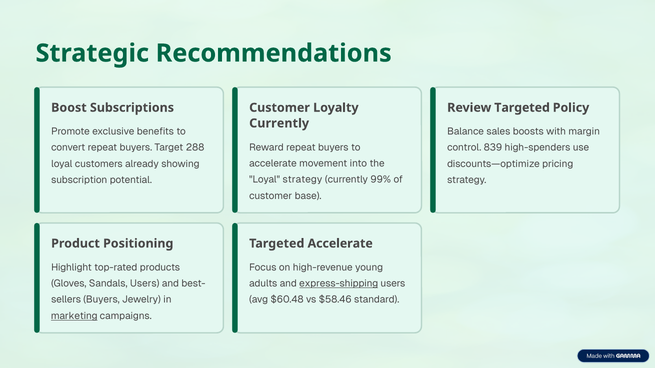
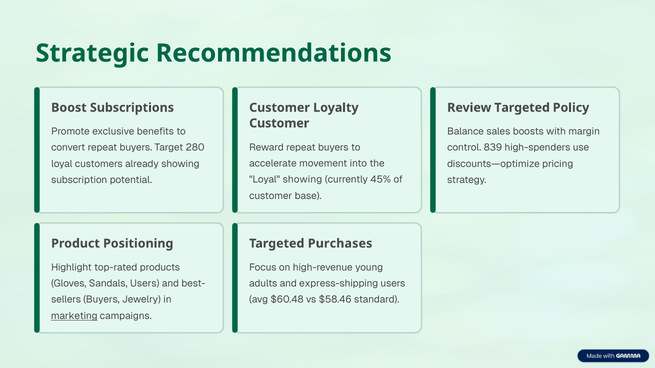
Currently: Currently -> Customer (279, 123)
288: 288 -> 280 (195, 148)
Loyal strategy: strategy -> showing (302, 180)
99%: 99% -> 45% (381, 180)
Targeted Accelerate: Accelerate -> Purchases (340, 244)
express-shipping underline: present -> none (339, 284)
